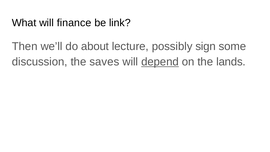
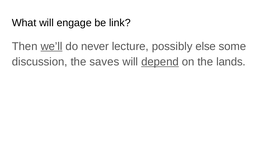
finance: finance -> engage (74, 23)
we’ll underline: none -> present (52, 46)
about: about -> never (95, 46)
sign: sign -> else (206, 46)
